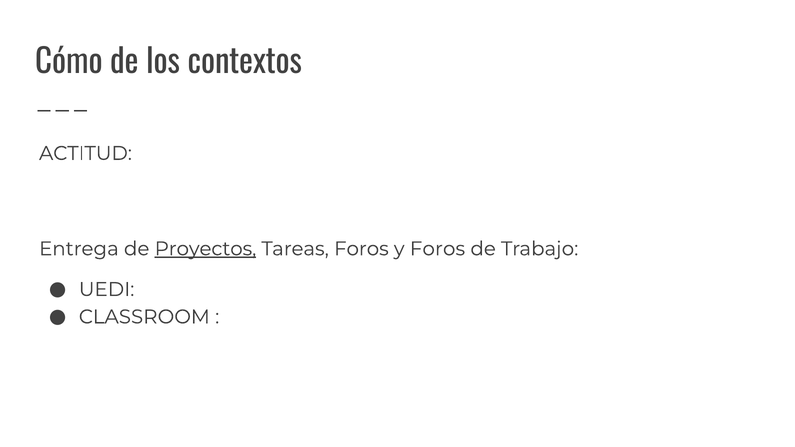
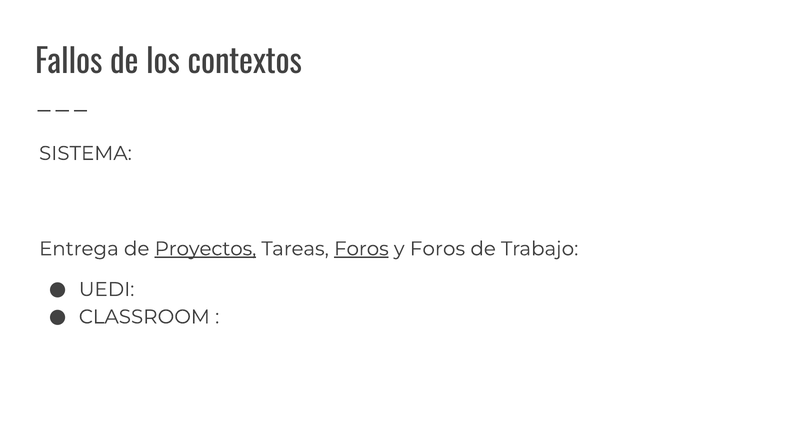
Cómo: Cómo -> Fallos (69, 63)
ACTITUD: ACTITUD -> SISTEMA (85, 153)
Foros underline: none -> present (361, 249)
